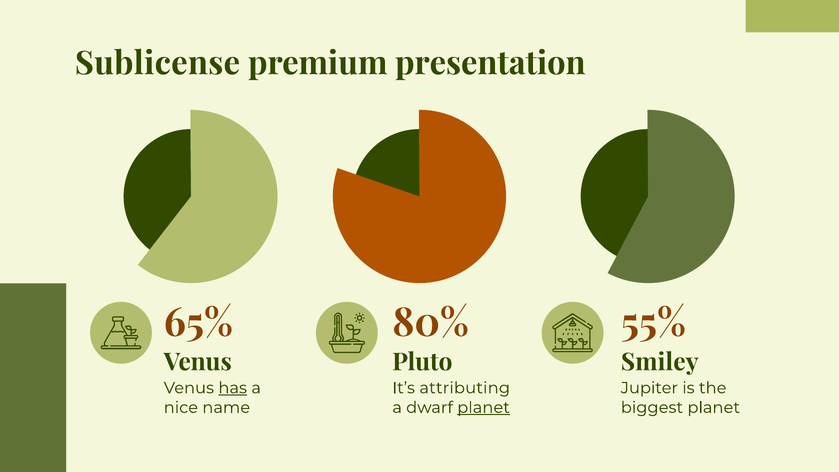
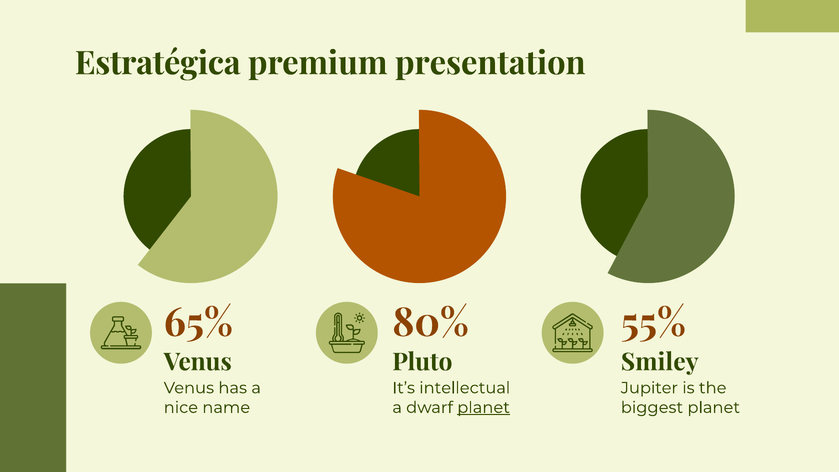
Sublicense: Sublicense -> Estratégica (158, 63)
has underline: present -> none (233, 388)
attributing: attributing -> intellectual (465, 388)
